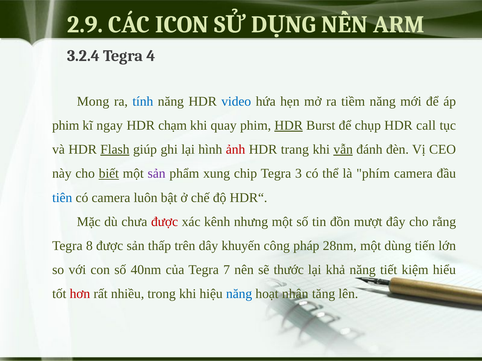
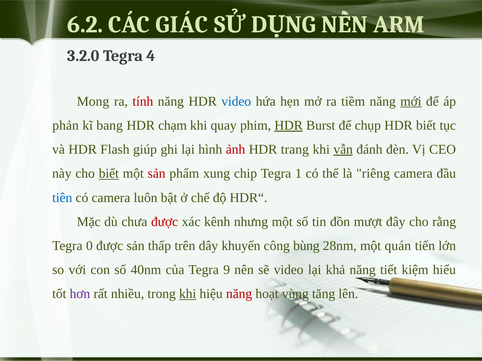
2.9: 2.9 -> 6.2 (85, 25)
ICON: ICON -> GIÁC (182, 25)
3.2.4: 3.2.4 -> 3.2.0 (83, 56)
tính colour: blue -> red (143, 101)
mới underline: none -> present (411, 101)
phim: phim -> phản (66, 126)
ngay: ngay -> bang (110, 126)
HDR call: call -> biết (426, 126)
Flash underline: present -> none (115, 150)
sản colour: purple -> red (157, 174)
3: 3 -> 1 (298, 174)
phím: phím -> riêng (373, 174)
8: 8 -> 0 (89, 246)
pháp: pháp -> bùng (306, 246)
dùng: dùng -> quán (398, 246)
7: 7 -> 9 (227, 270)
sẽ thước: thước -> video (289, 270)
hơn colour: red -> purple (80, 294)
khi underline: none -> present (188, 294)
năng colour: blue -> red (239, 294)
nhân: nhân -> vùng (295, 294)
